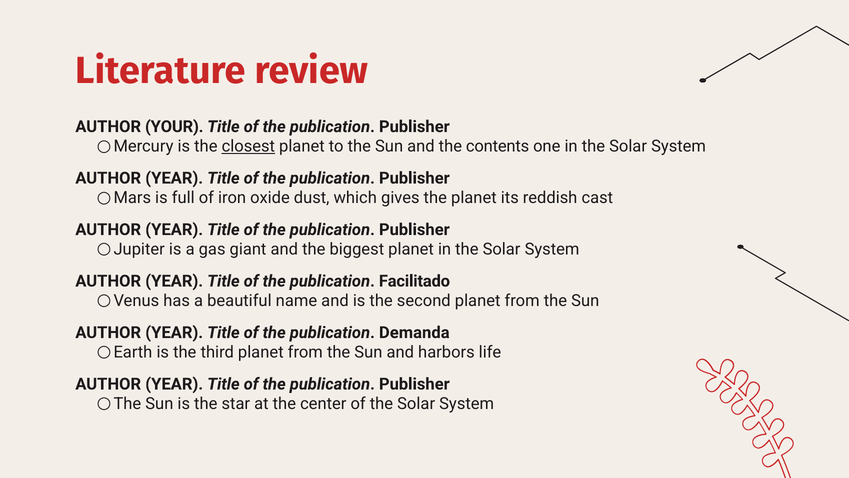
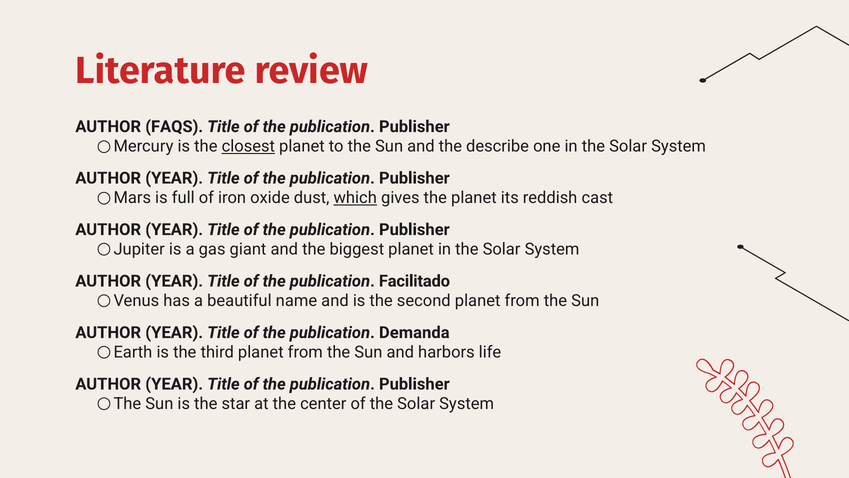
YOUR: YOUR -> FAQS (174, 127)
contents: contents -> describe (498, 146)
which underline: none -> present (355, 198)
